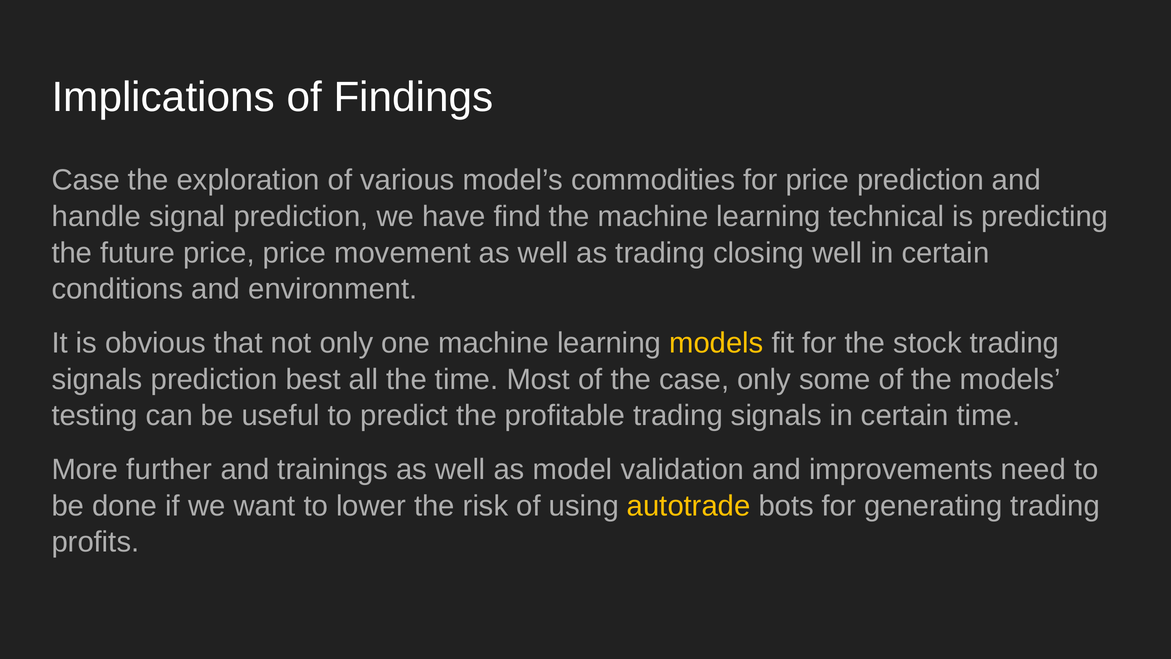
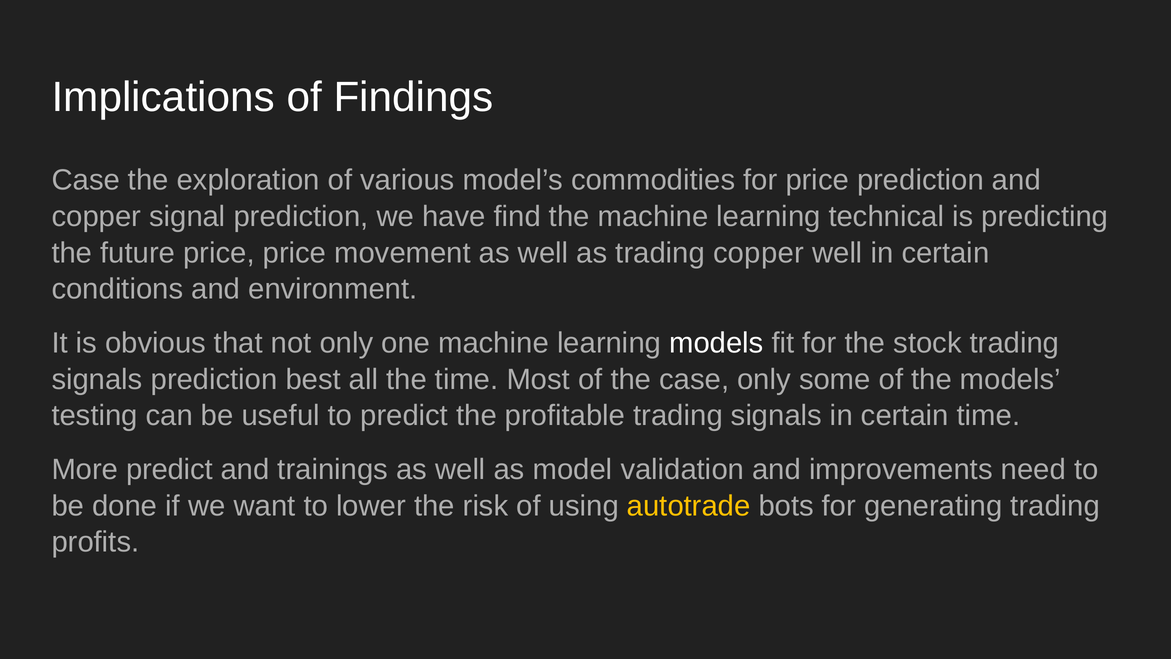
handle: handle -> copper (96, 216)
trading closing: closing -> copper (758, 253)
models colour: yellow -> white (716, 343)
More further: further -> predict (169, 469)
